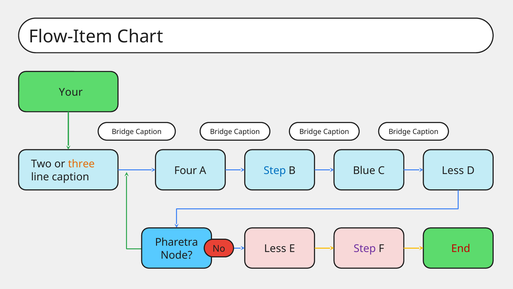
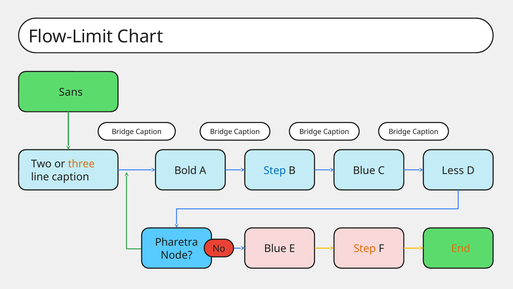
Flow-Item: Flow-Item -> Flow-Limit (71, 37)
Your: Your -> Sans (71, 92)
Four: Four -> Bold (186, 170)
Less: Less -> Blue (275, 248)
Step colour: purple -> orange (365, 248)
End colour: red -> orange (461, 248)
